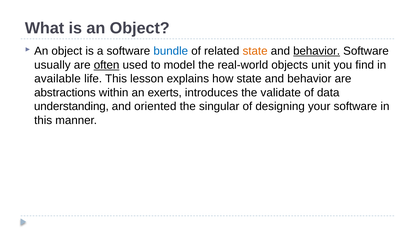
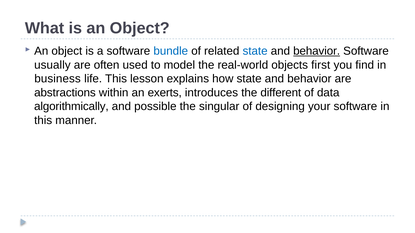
state colour: orange -> blue (255, 51)
often underline: present -> none (107, 65)
unit: unit -> first (321, 65)
available: available -> business (58, 79)
validate: validate -> different (281, 93)
understanding: understanding -> algorithmically (71, 107)
oriented: oriented -> possible (155, 107)
